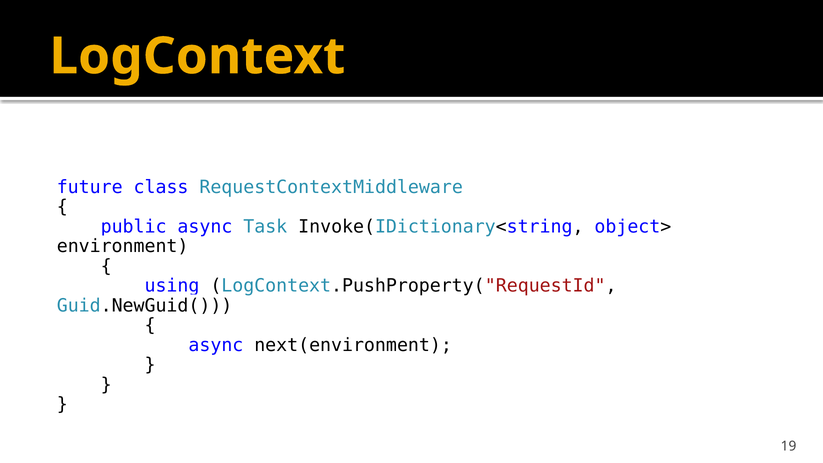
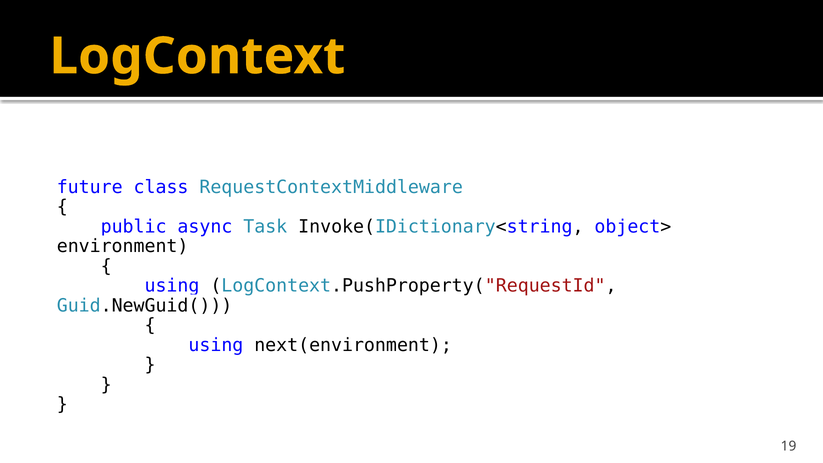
async: async -> using (216, 345)
